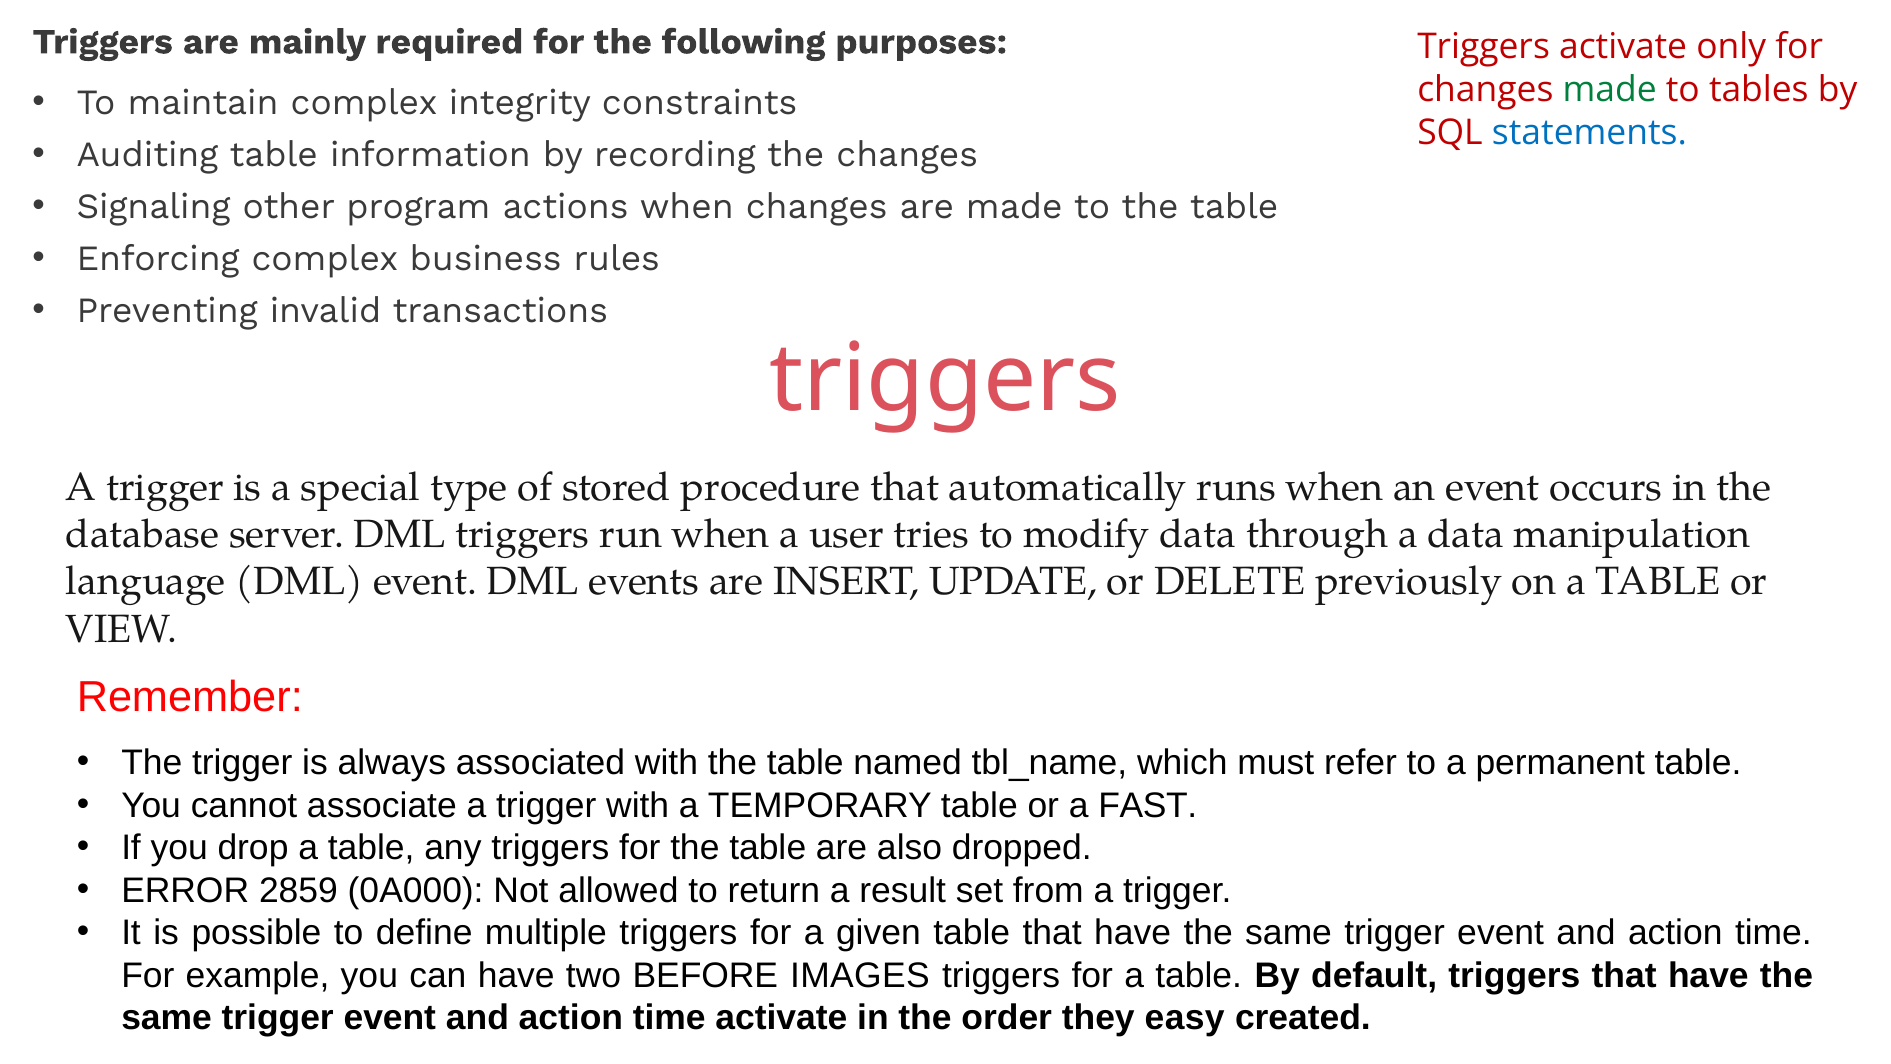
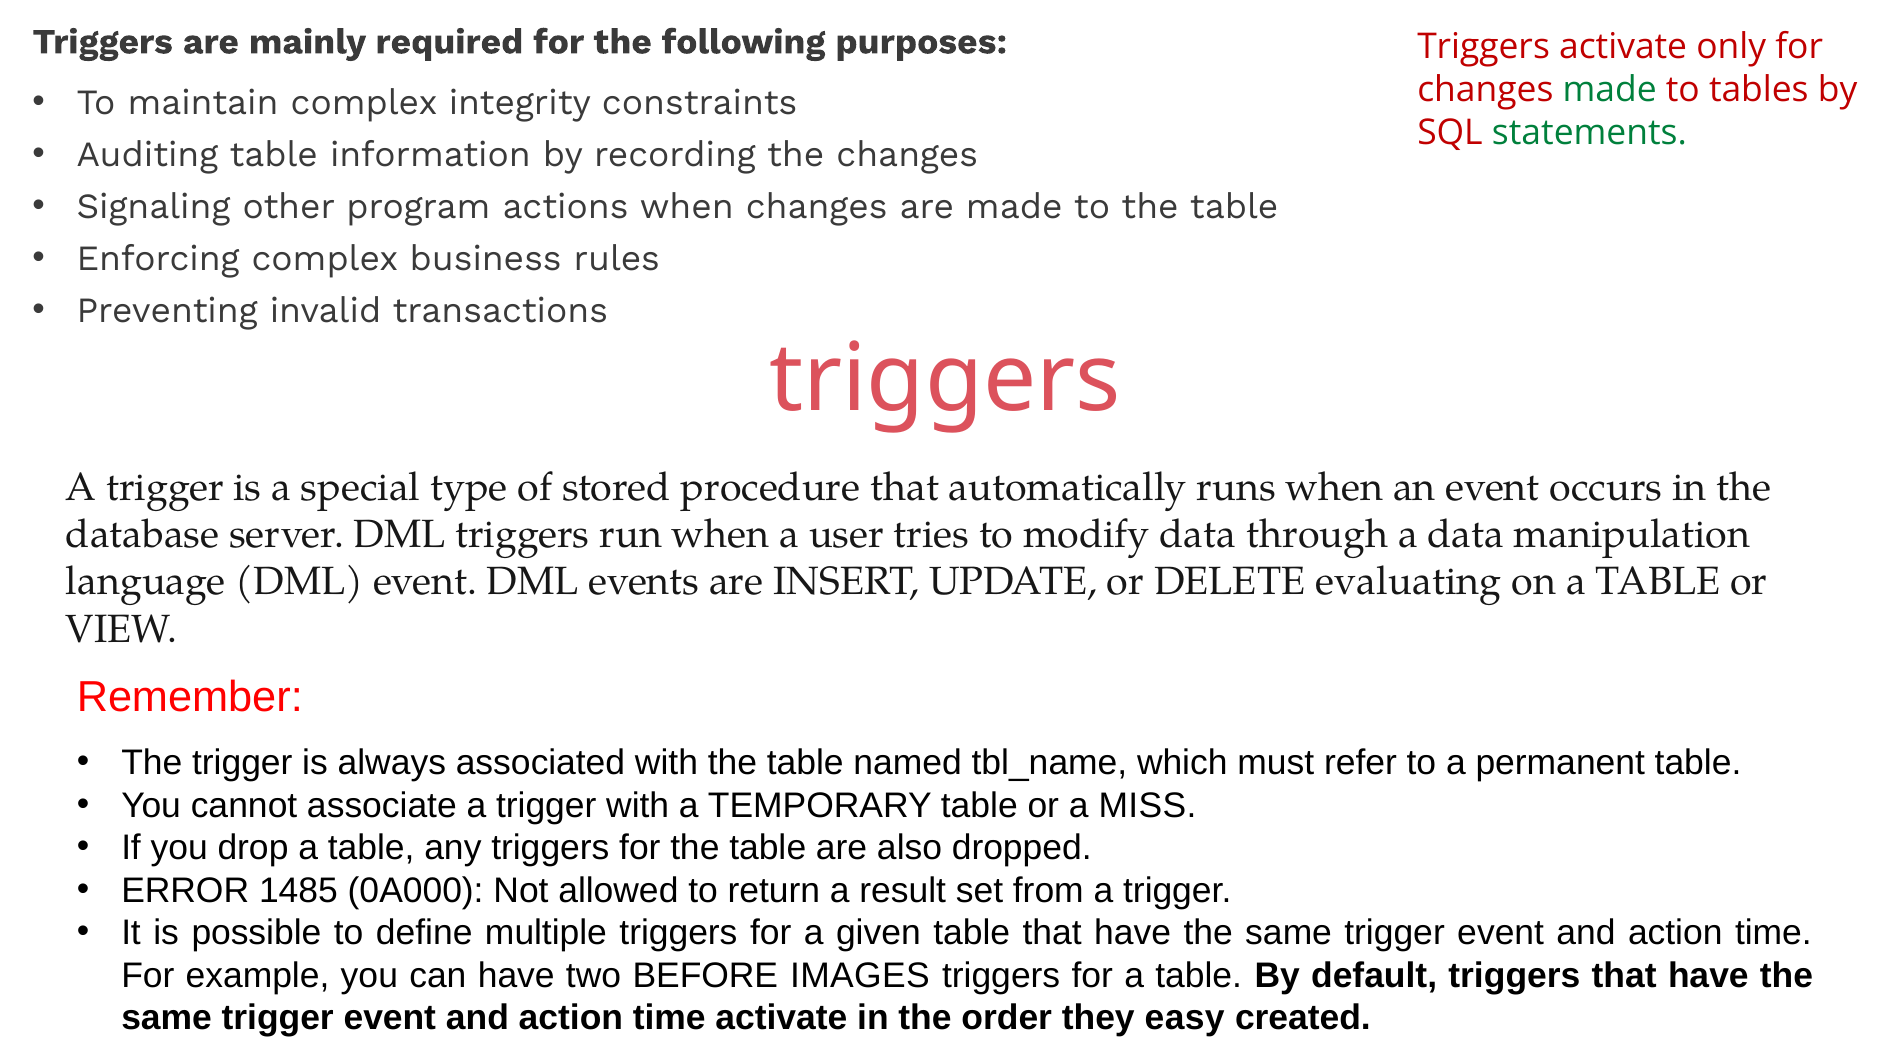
statements colour: blue -> green (1589, 132)
previously: previously -> evaluating (1408, 582)
FAST: FAST -> MISS (1147, 805)
2859: 2859 -> 1485 (298, 890)
